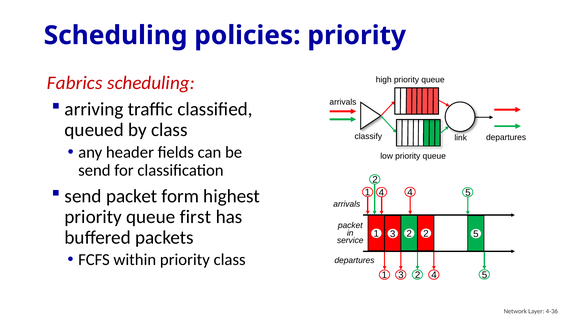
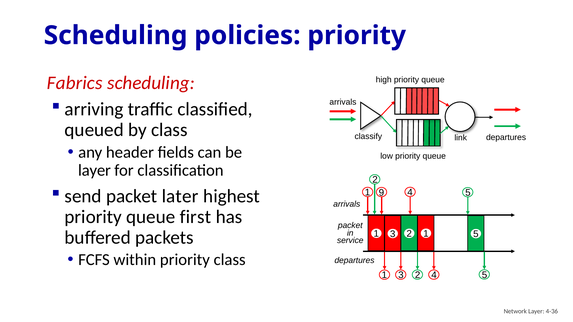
send: send -> layer (94, 170)
form: form -> later (180, 196)
1 4: 4 -> 9 (381, 193)
2 2: 2 -> 1 (426, 234)
